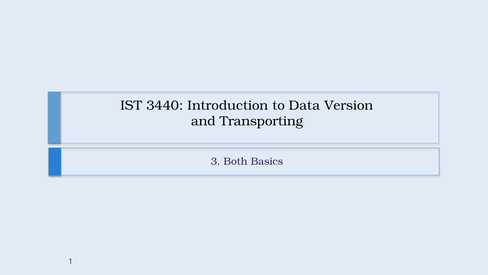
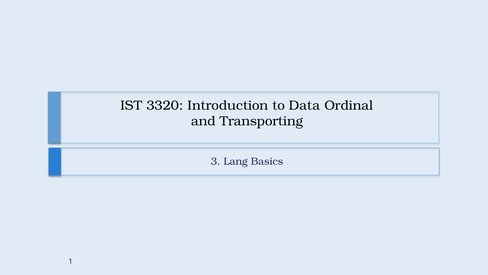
3440: 3440 -> 3320 (165, 105)
Version: Version -> Ordinal (349, 105)
Both: Both -> Lang (236, 161)
